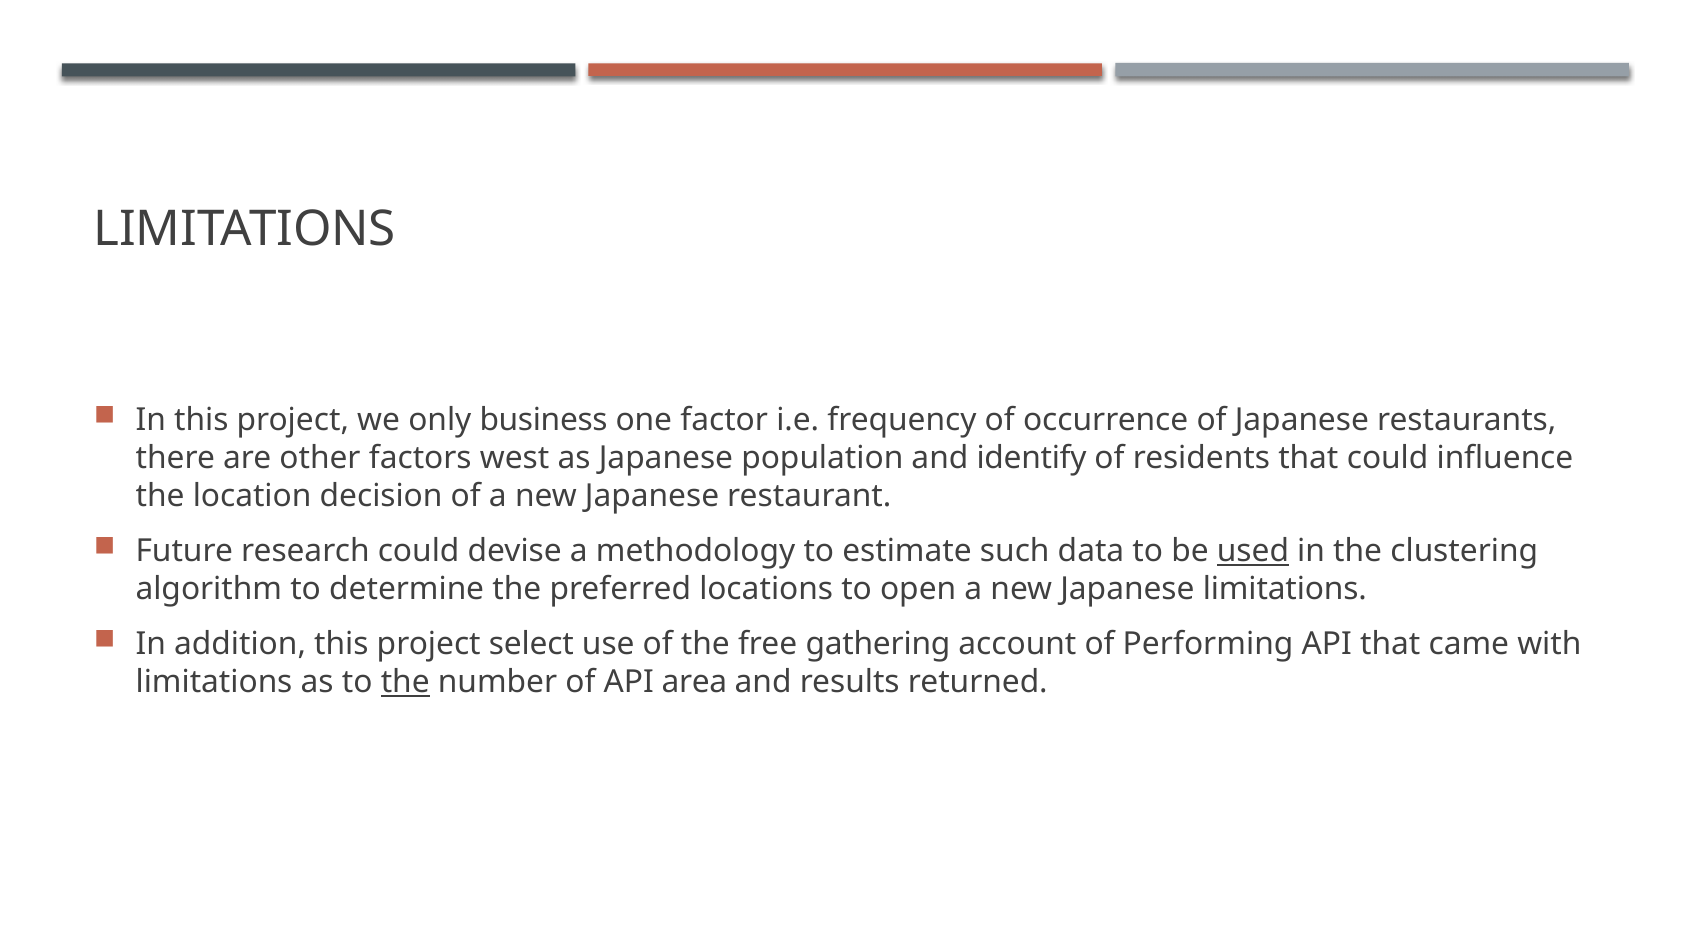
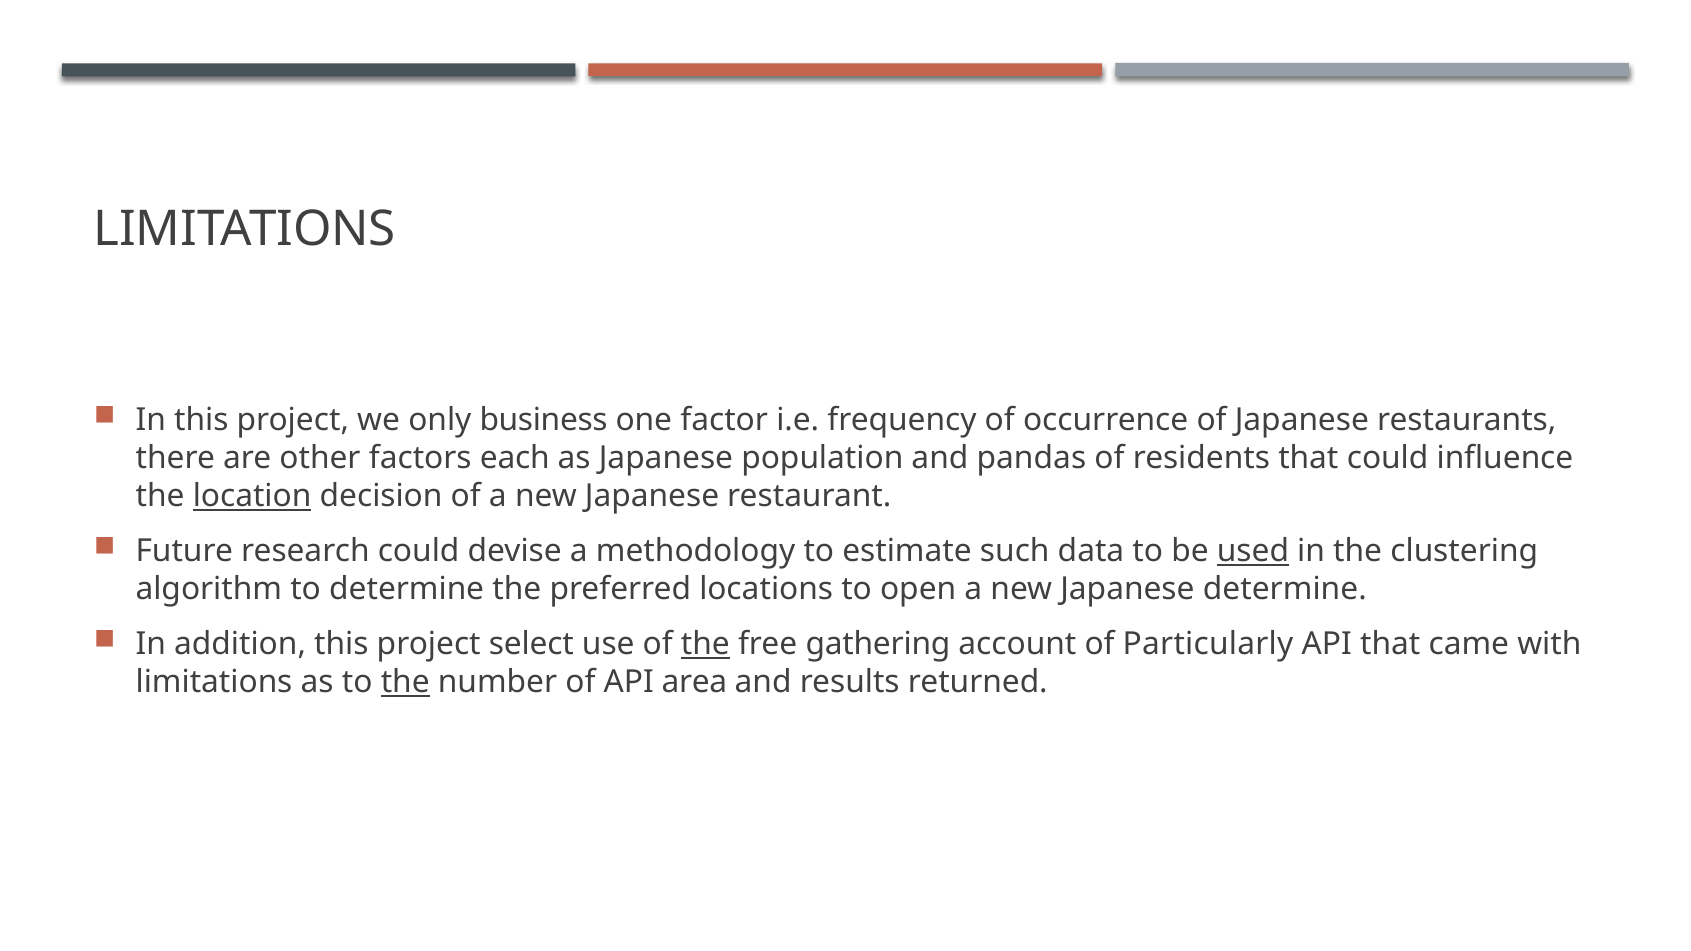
west: west -> each (515, 458)
identify: identify -> pandas (1031, 458)
location underline: none -> present (252, 496)
Japanese limitations: limitations -> determine (1285, 589)
the underline: none -> present (705, 644)
Performing: Performing -> Particularly (1208, 644)
